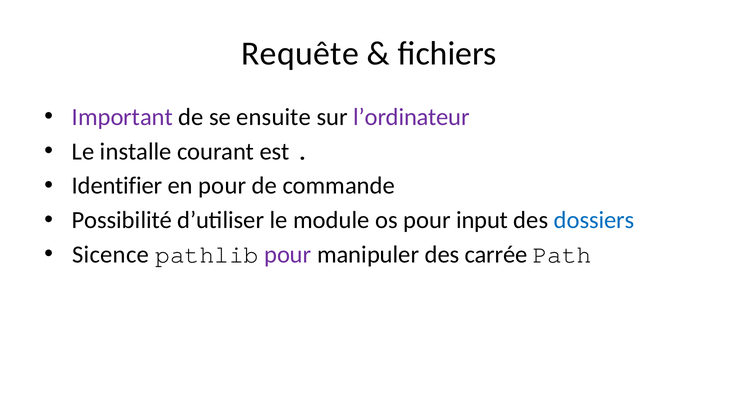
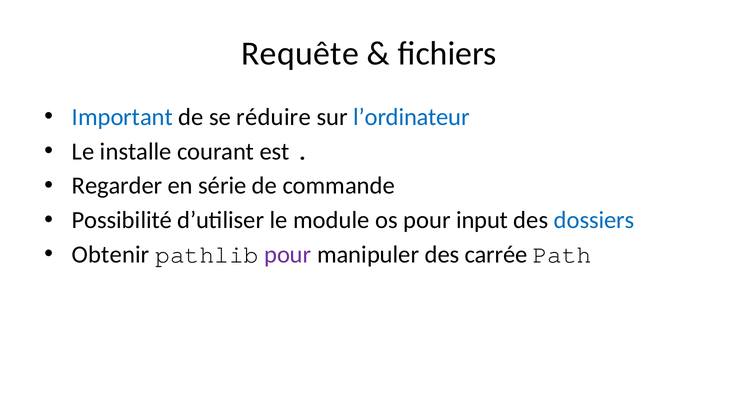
Important colour: purple -> blue (122, 117)
ensuite: ensuite -> réduire (274, 117)
l’ordinateur colour: purple -> blue (412, 117)
Identifier: Identifier -> Regarder (117, 186)
en pour: pour -> série (222, 186)
Sicence: Sicence -> Obtenir (111, 255)
